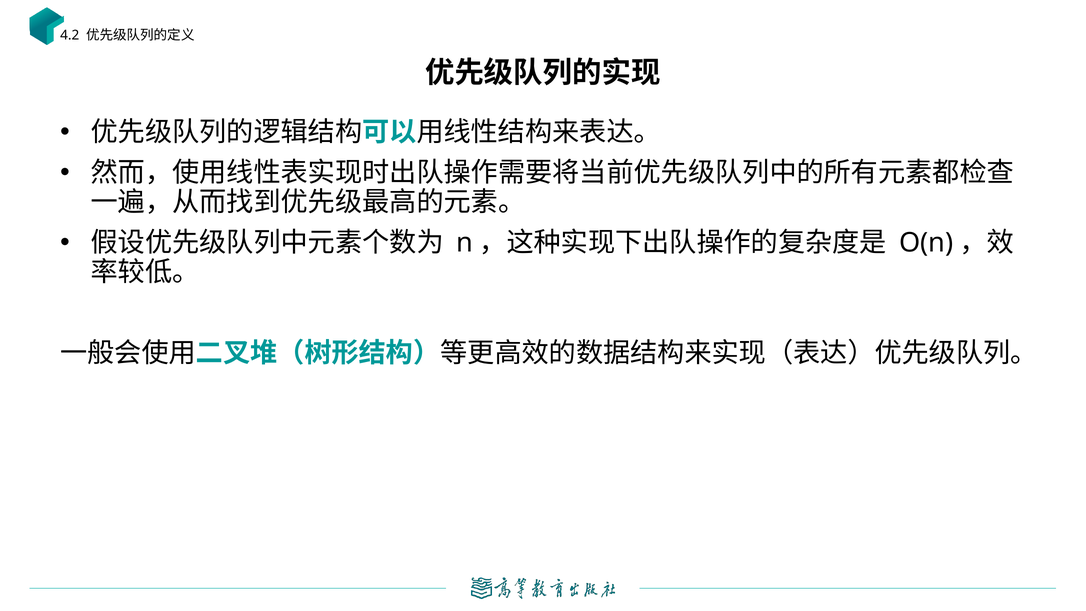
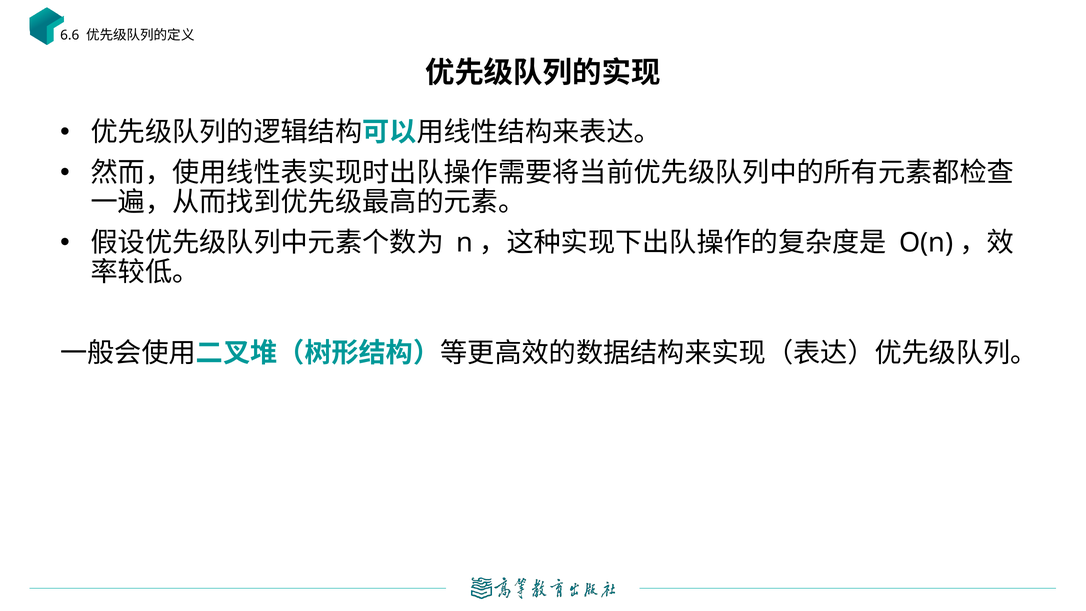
4.2: 4.2 -> 6.6 (70, 35)
